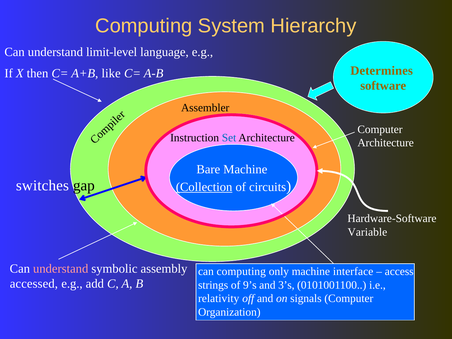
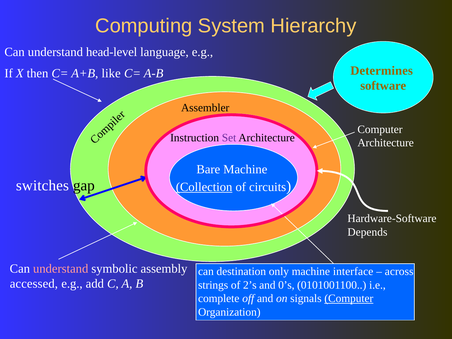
limit-level: limit-level -> head-level (112, 52)
Set colour: blue -> purple (229, 138)
Variable: Variable -> Depends (367, 232)
can computing: computing -> destination (241, 271)
access: access -> across (399, 271)
9’s: 9’s -> 2’s (250, 285)
3’s: 3’s -> 0’s (286, 285)
relativity: relativity -> complete (219, 299)
Computer underline: none -> present (349, 299)
